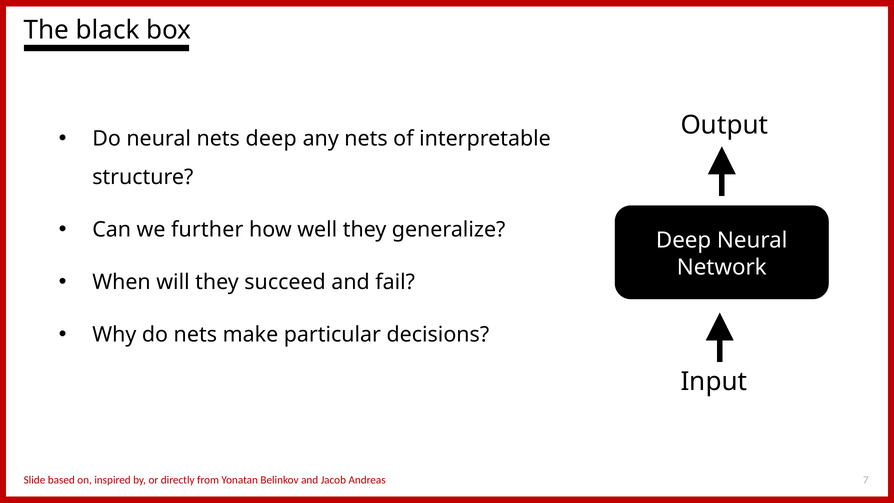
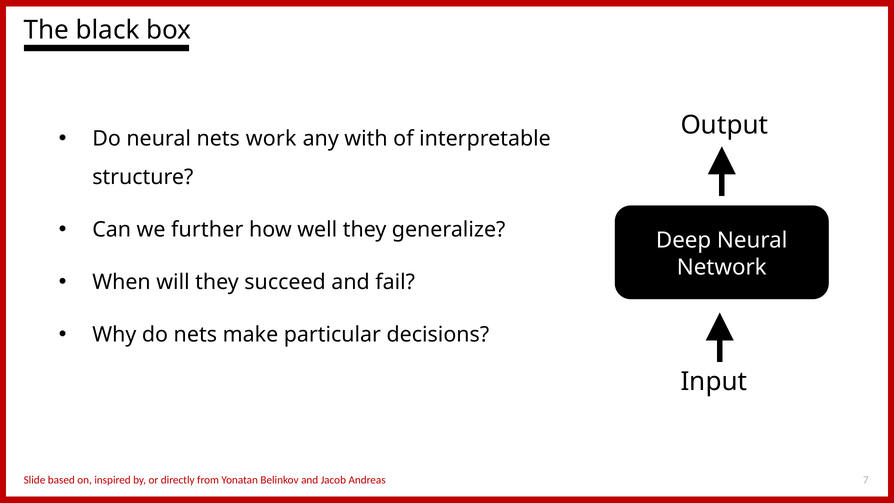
nets deep: deep -> work (271, 138)
any nets: nets -> with (366, 138)
